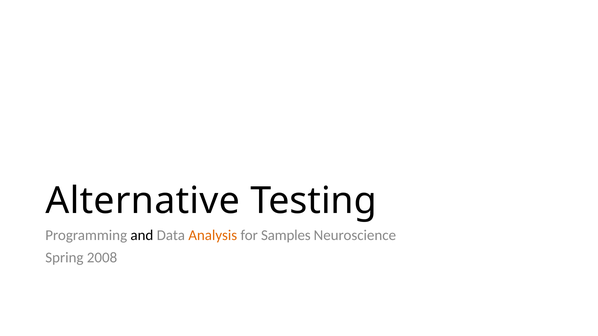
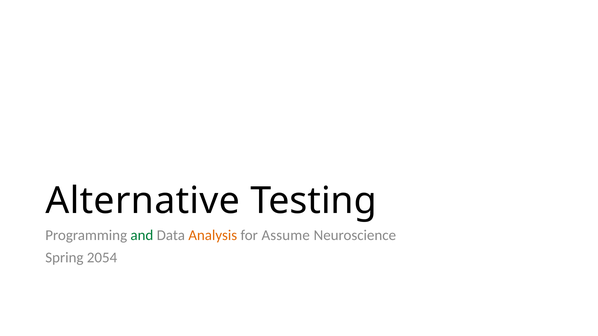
and colour: black -> green (142, 235)
Samples: Samples -> Assume (286, 235)
2008: 2008 -> 2054 (102, 258)
